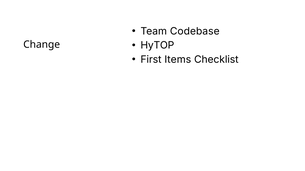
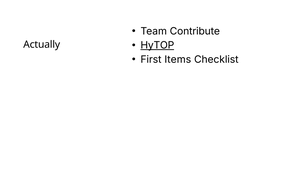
Codebase: Codebase -> Contribute (195, 31)
HyTOP underline: none -> present (157, 45)
Change: Change -> Actually (42, 45)
